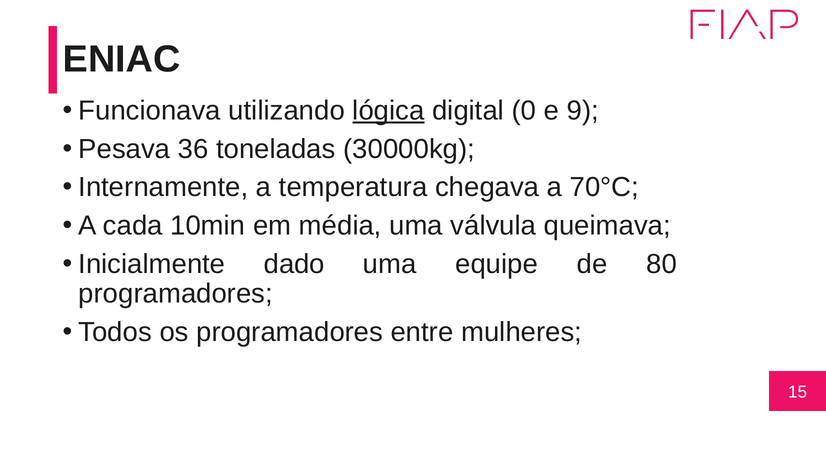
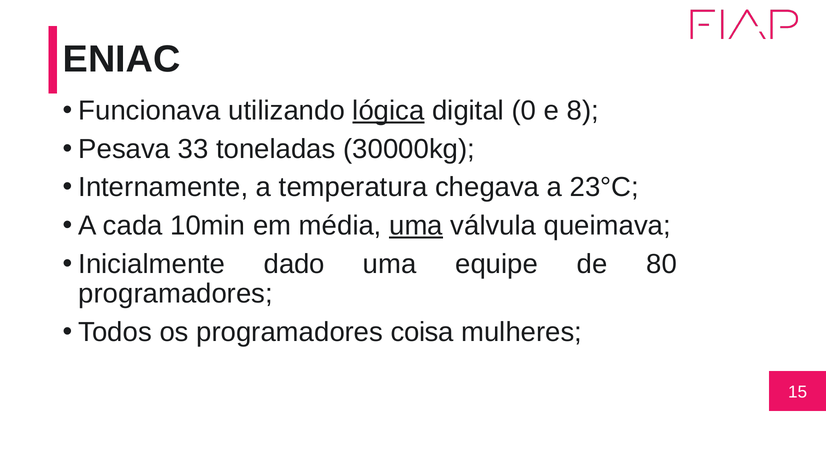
9: 9 -> 8 (583, 111)
36: 36 -> 33 (193, 149)
70°C: 70°C -> 23°C (604, 188)
uma underline: none -> present (416, 226)
entre: entre -> coisa (422, 332)
